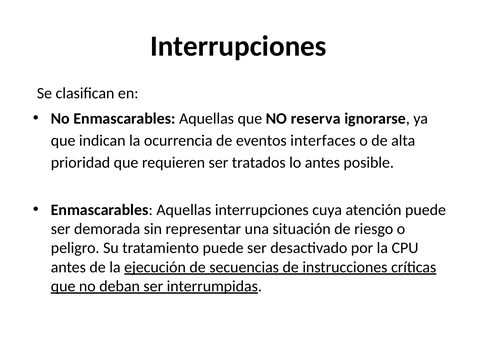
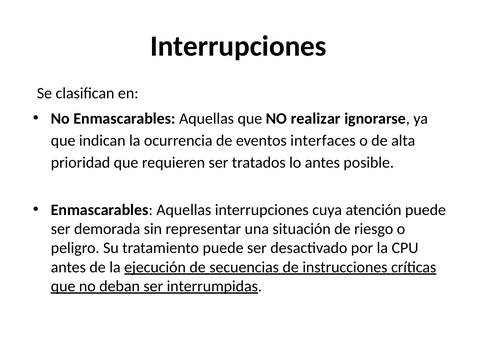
reserva: reserva -> realizar (316, 118)
